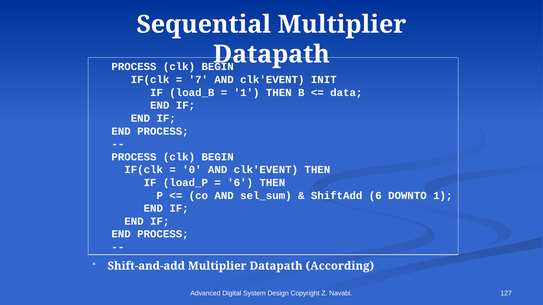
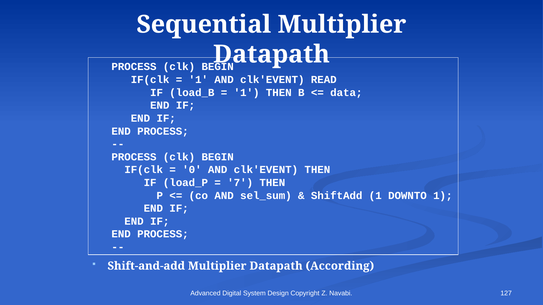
7: 7 -> 1 (198, 80)
INIT: INIT -> READ (324, 80)
6: 6 -> 7 (240, 183)
ShiftAdd 6: 6 -> 1 (375, 196)
